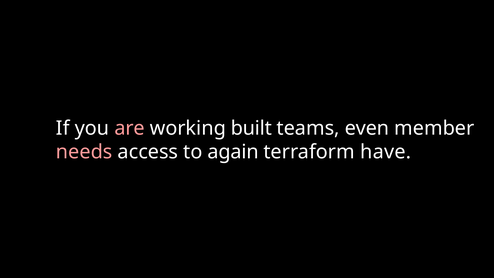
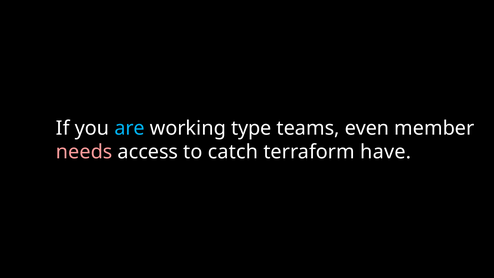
are colour: pink -> light blue (130, 128)
built: built -> type (251, 128)
again: again -> catch (233, 152)
